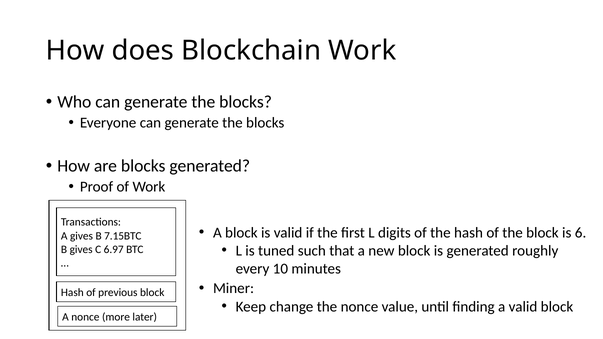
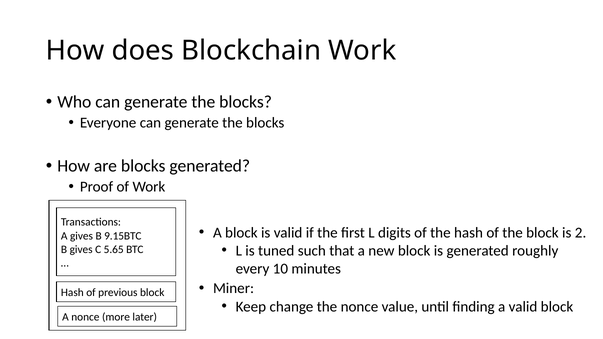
6: 6 -> 2 (581, 233)
7.15BTC: 7.15BTC -> 9.15BTC (123, 236)
6.97: 6.97 -> 5.65 (114, 249)
